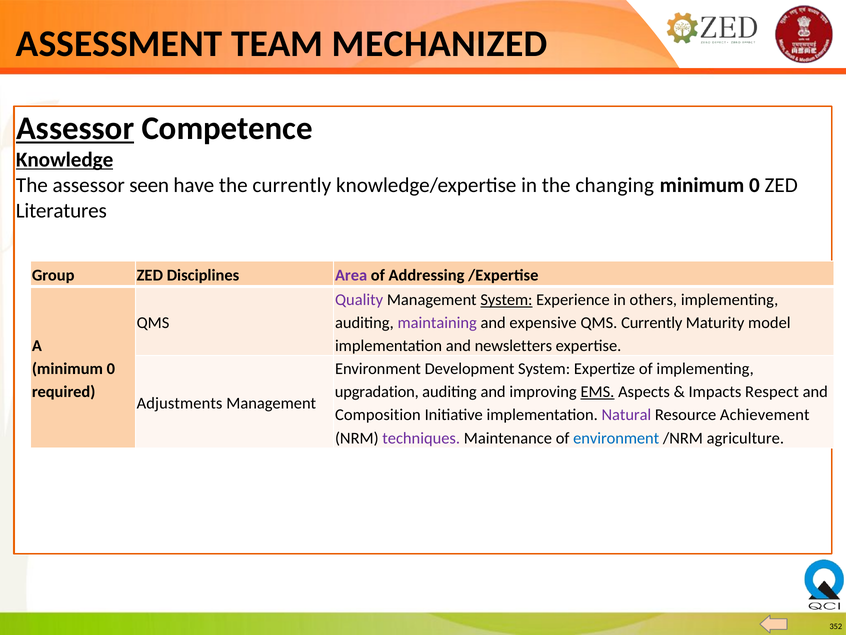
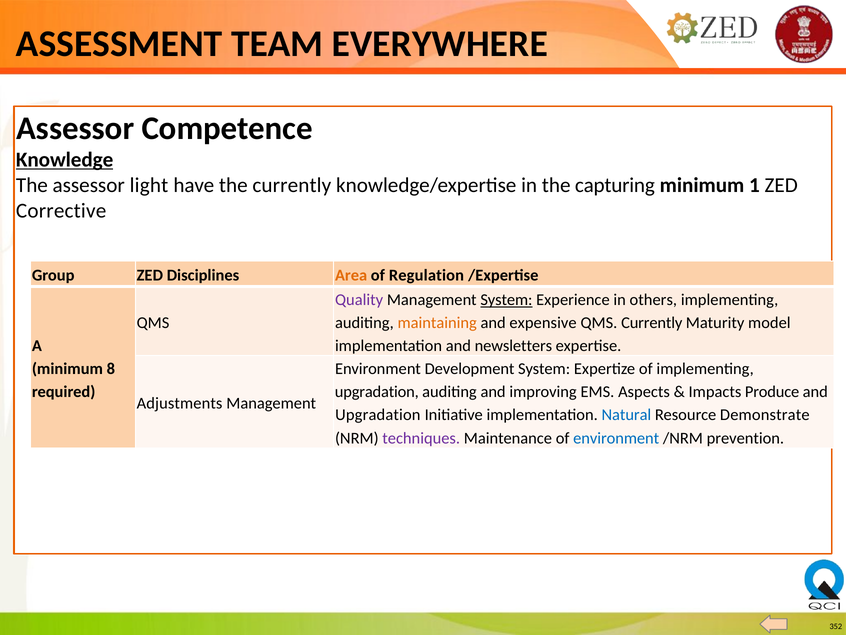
MECHANIZED: MECHANIZED -> EVERYWHERE (440, 44)
Assessor underline: present -> none (75, 128)
seen: seen -> light (149, 185)
changing: changing -> capturing (615, 185)
0: 0 -> 1 (754, 185)
Literatures: Literatures -> Corrective (61, 210)
Area colour: purple -> orange (351, 275)
Addressing: Addressing -> Regulation (426, 275)
maintaining colour: purple -> orange (437, 323)
0: 0 -> 8 (111, 369)
EMS underline: present -> none (597, 392)
Respect: Respect -> Produce (772, 392)
Composition: Composition -> Upgradation (378, 415)
Natural colour: purple -> blue (626, 415)
Achievement: Achievement -> Demonstrate (765, 415)
agriculture: agriculture -> prevention (745, 438)
